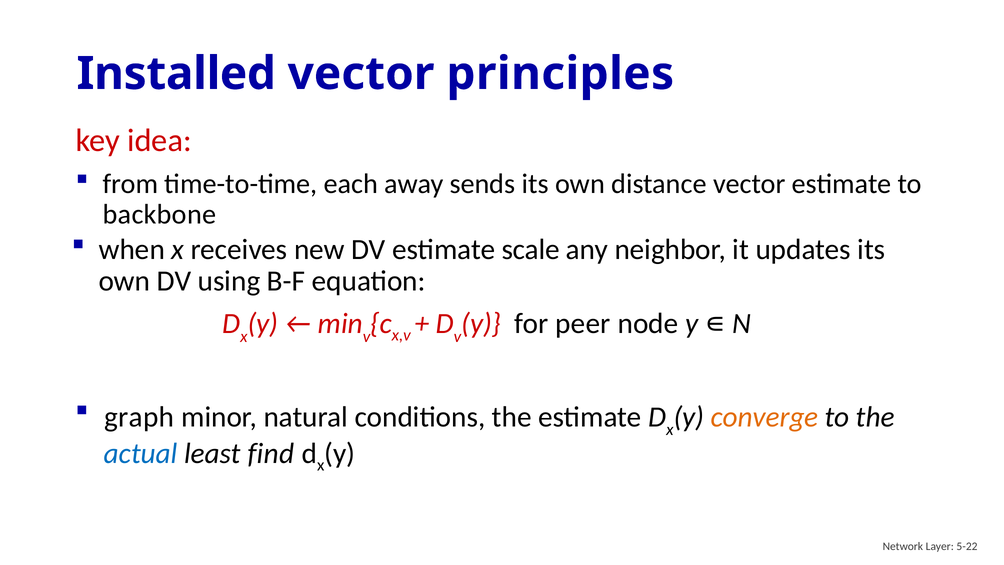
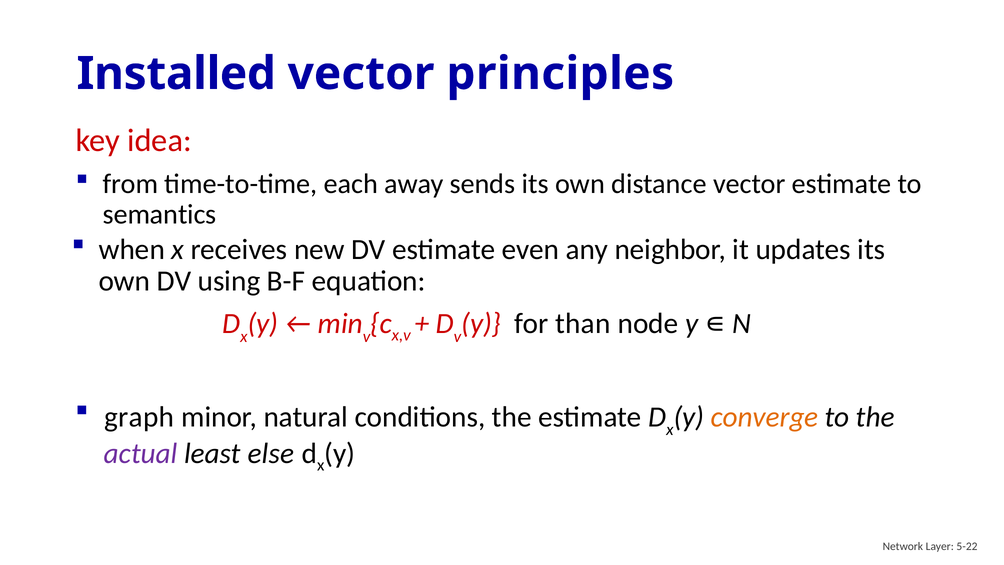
backbone: backbone -> semantics (160, 214)
scale: scale -> even (531, 249)
peer: peer -> than (583, 324)
actual colour: blue -> purple (141, 454)
find: find -> else (271, 454)
